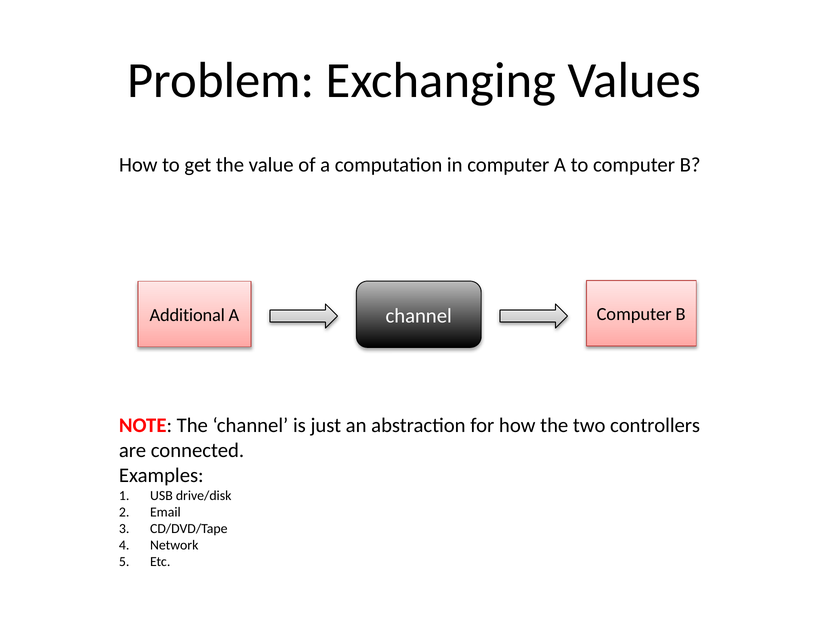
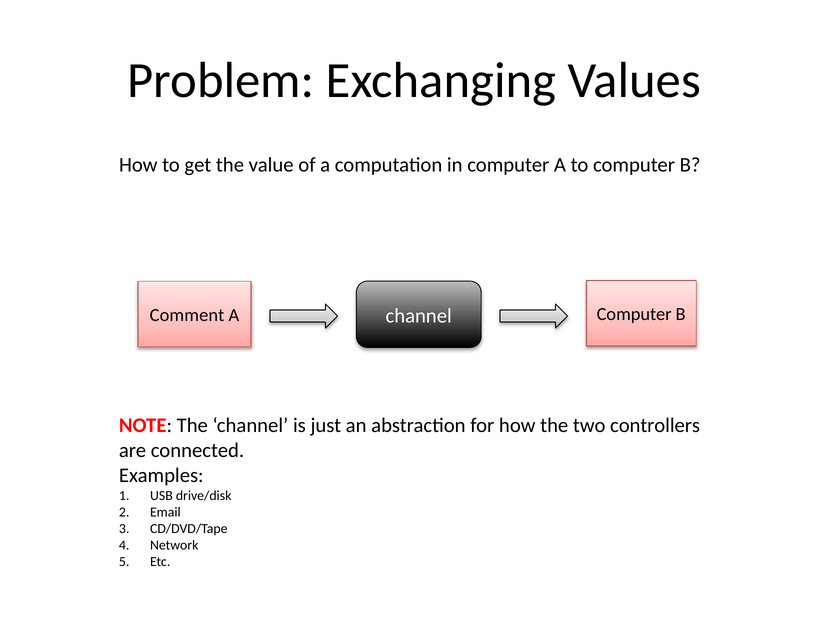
Additional: Additional -> Comment (187, 315)
